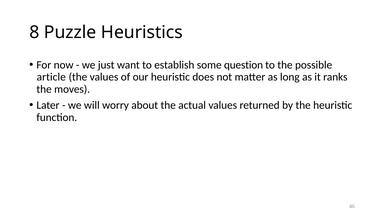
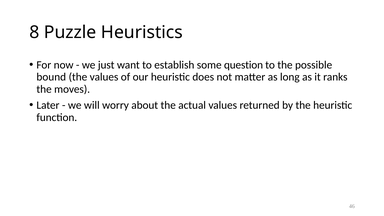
article: article -> bound (51, 77)
